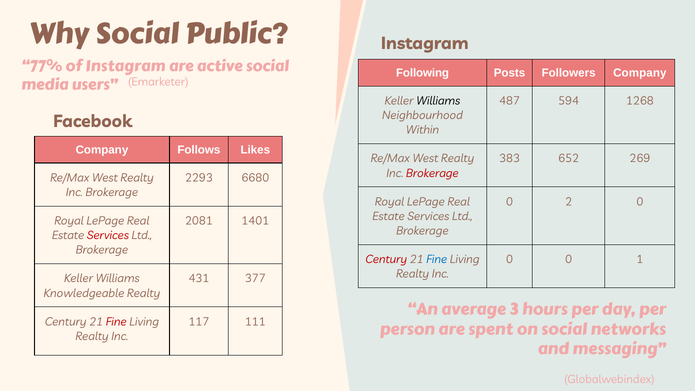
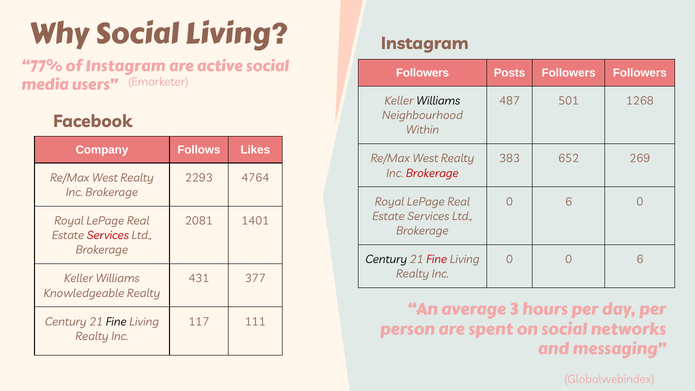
Social Public: Public -> Living (236, 34)
Following: Following -> Followers (423, 73)
Followers Company: Company -> Followers (640, 73)
594: 594 -> 501 (569, 101)
6680: 6680 -> 4764 (255, 178)
2: 2 -> 6 (569, 202)
Century colour: red -> black (386, 259)
Fine colour: blue -> red (437, 259)
0 0 1: 1 -> 6 (640, 259)
Fine colour: red -> black (116, 322)
